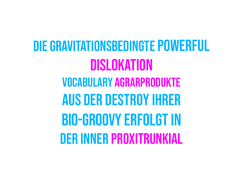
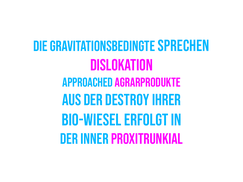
powerful: powerful -> sprechen (183, 46)
vocabulary: vocabulary -> approached (88, 82)
Bio-Groovy: Bio-Groovy -> Bio-Wiesel (91, 120)
